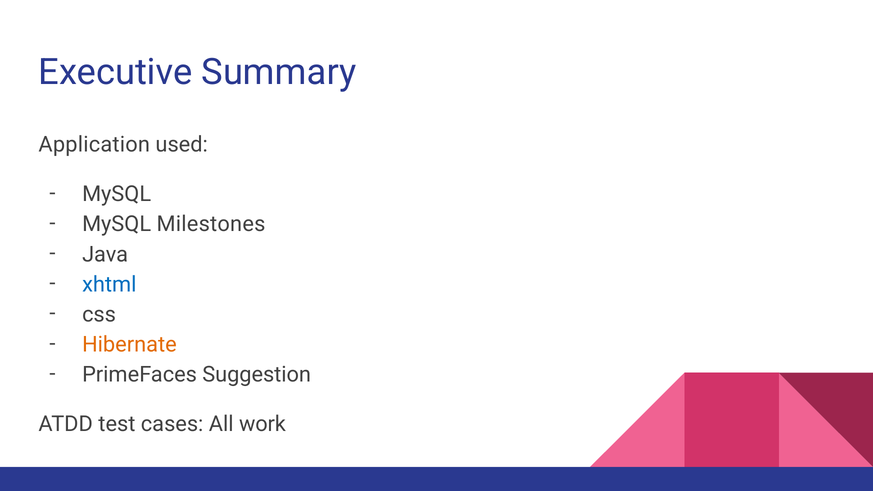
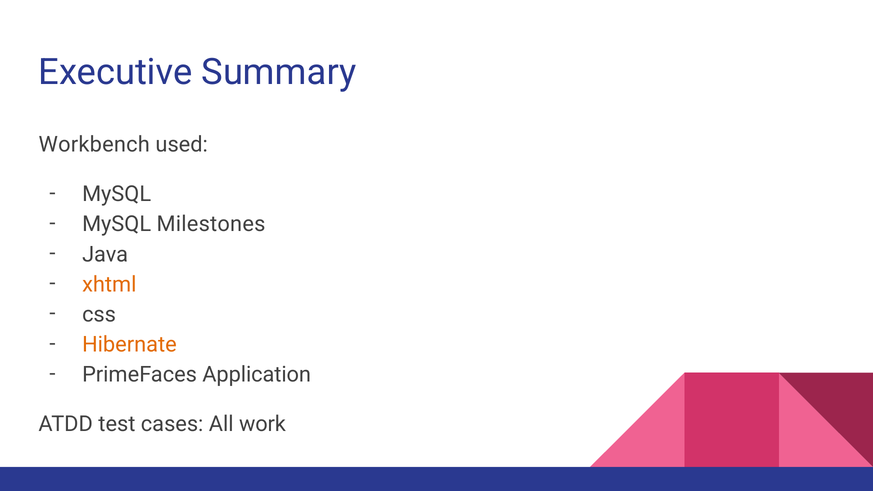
Application: Application -> Workbench (94, 145)
xhtml colour: blue -> orange (109, 284)
Suggestion: Suggestion -> Application (257, 375)
